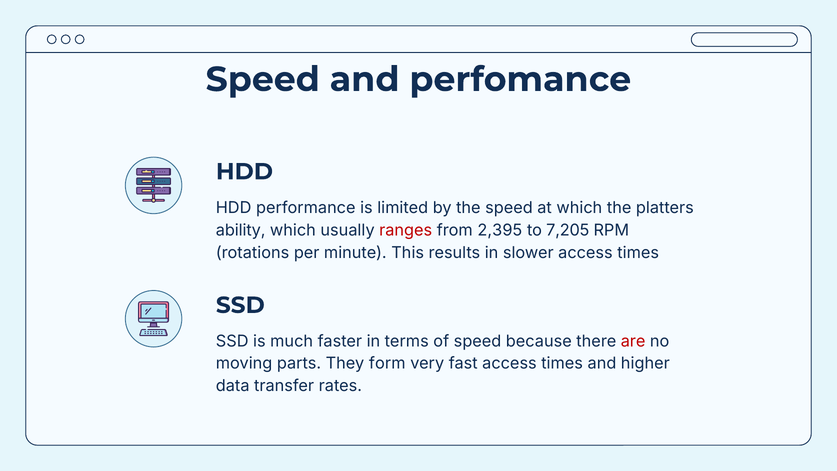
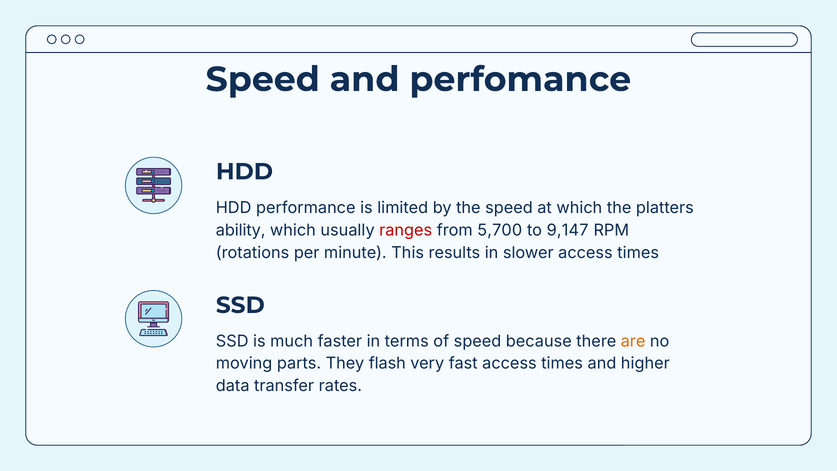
2,395: 2,395 -> 5,700 (500, 230)
7,205: 7,205 -> 9,147 (568, 230)
are colour: red -> orange (633, 341)
form: form -> flash (387, 363)
